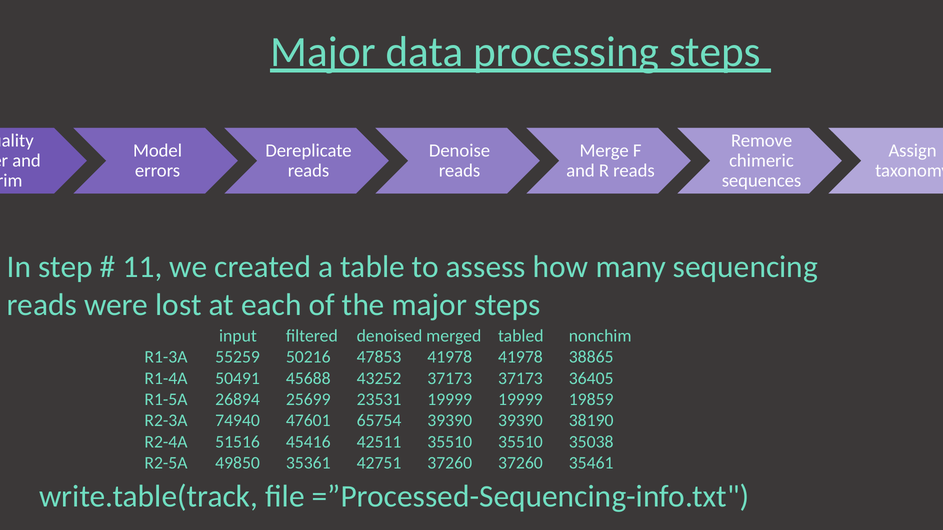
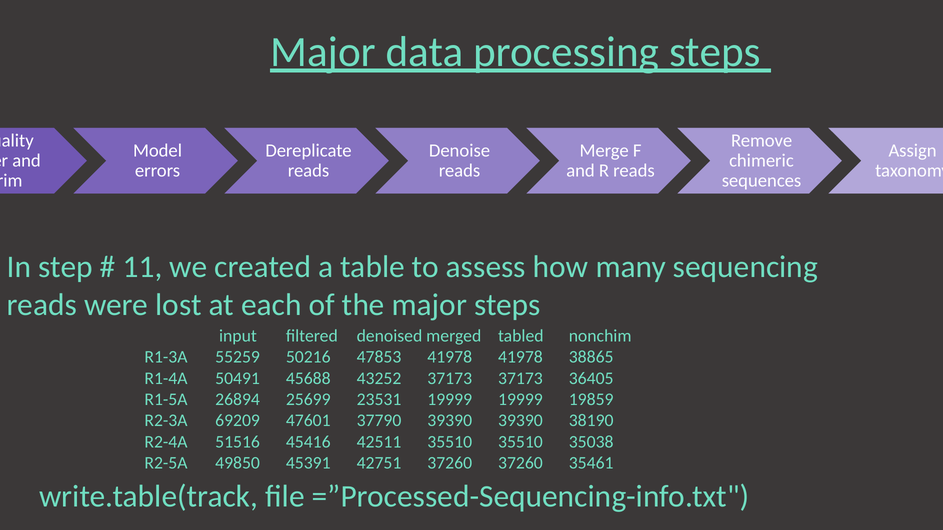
74940: 74940 -> 69209 (238, 421)
65754: 65754 -> 37790 (379, 421)
35361: 35361 -> 45391 (308, 463)
